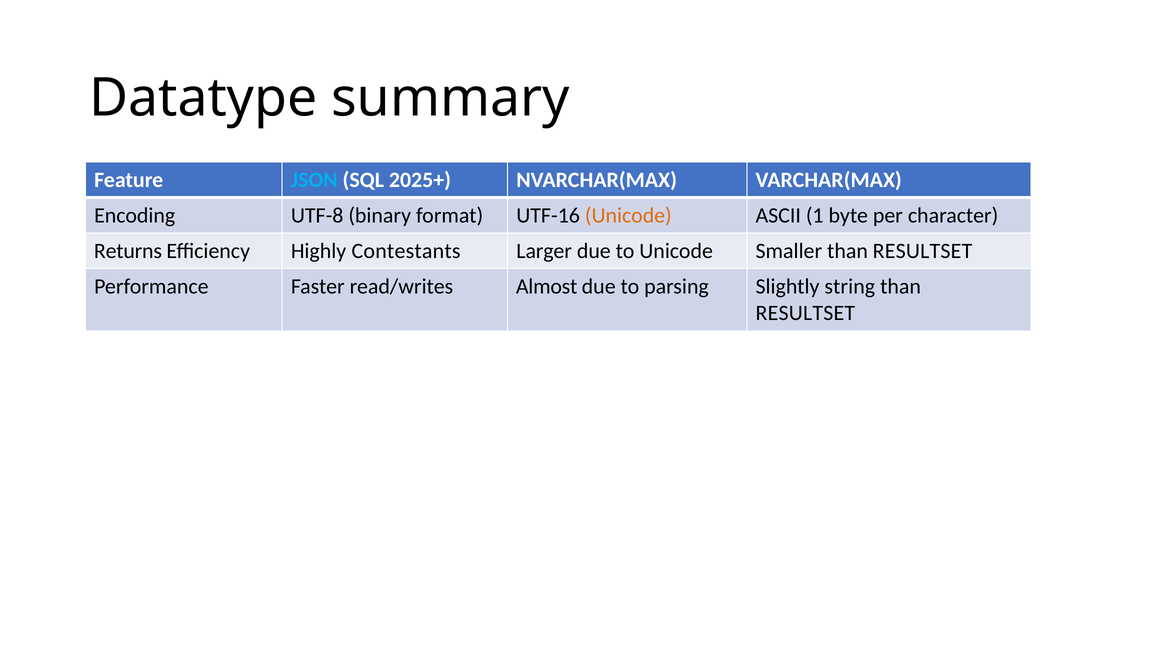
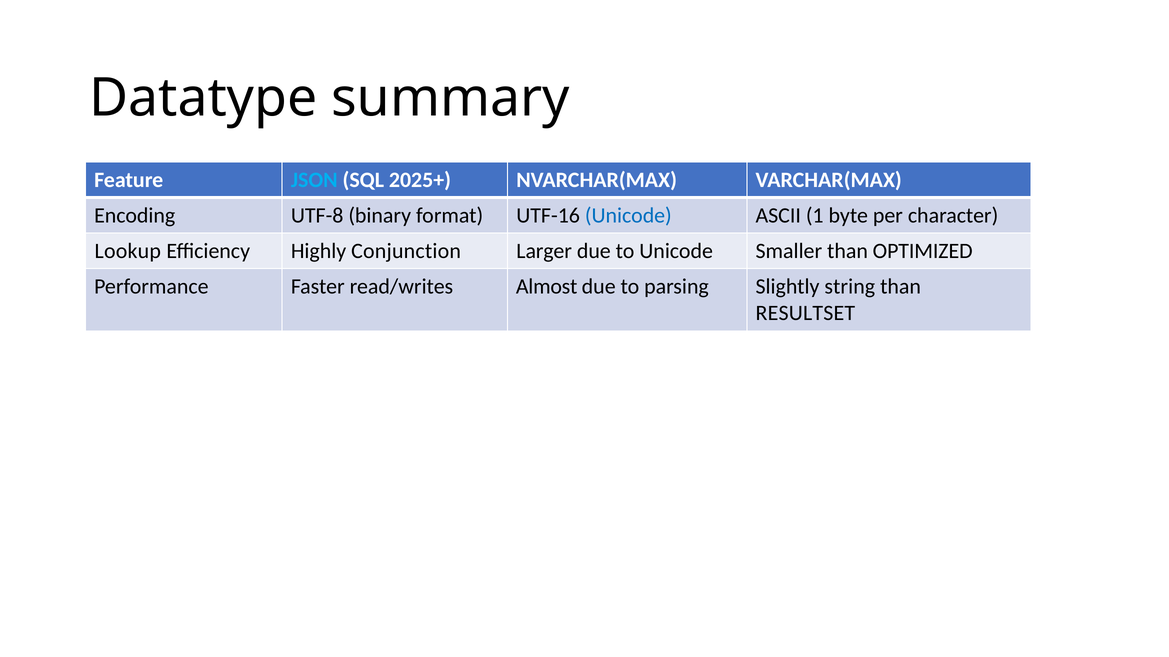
Unicode colour: orange -> blue (628, 216)
Returns: Returns -> Lookup (128, 251)
Contestants: Contestants -> Conjunction (406, 251)
Smaller than RESULTSET: RESULTSET -> OPTIMIZED (923, 251)
